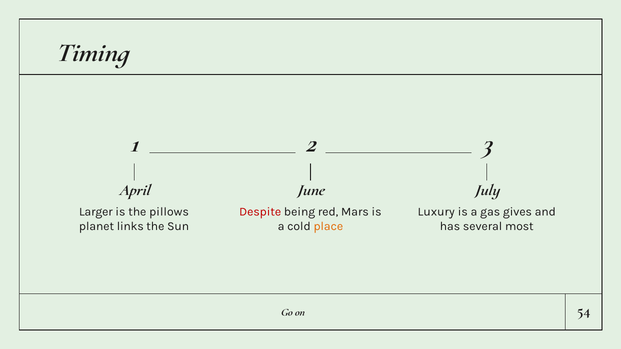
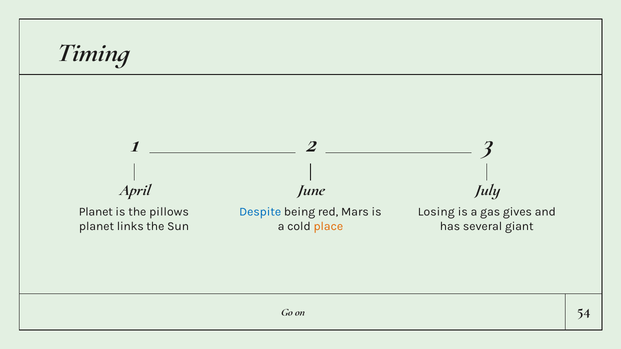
Larger: Larger -> Planet (96, 212)
Despite colour: red -> blue (260, 212)
Luxury: Luxury -> Losing (436, 212)
most: most -> giant (519, 226)
